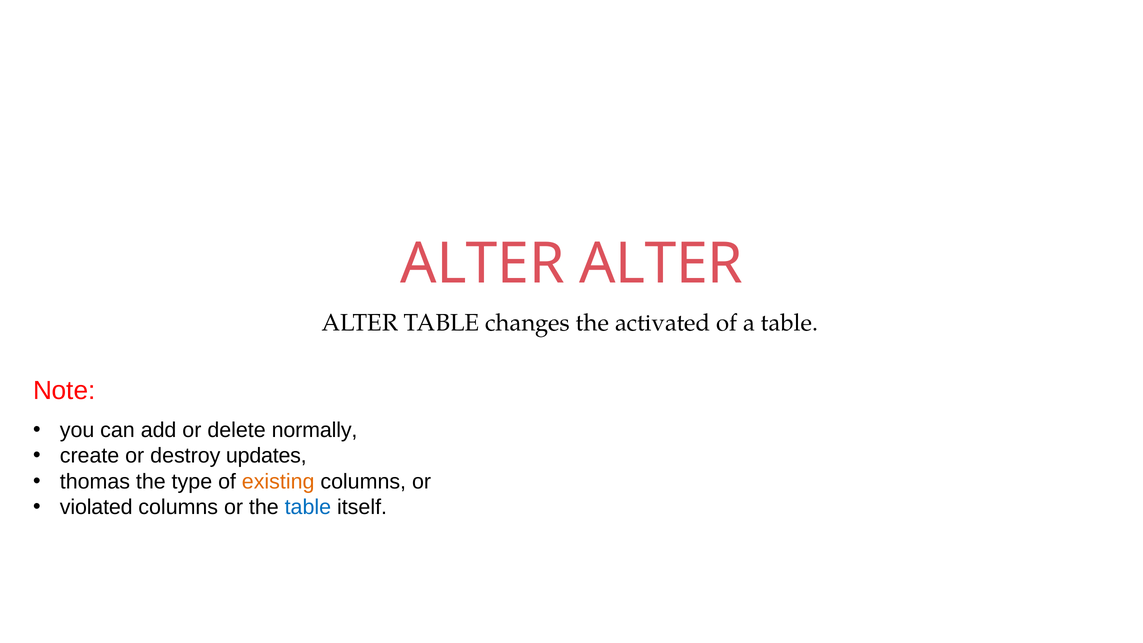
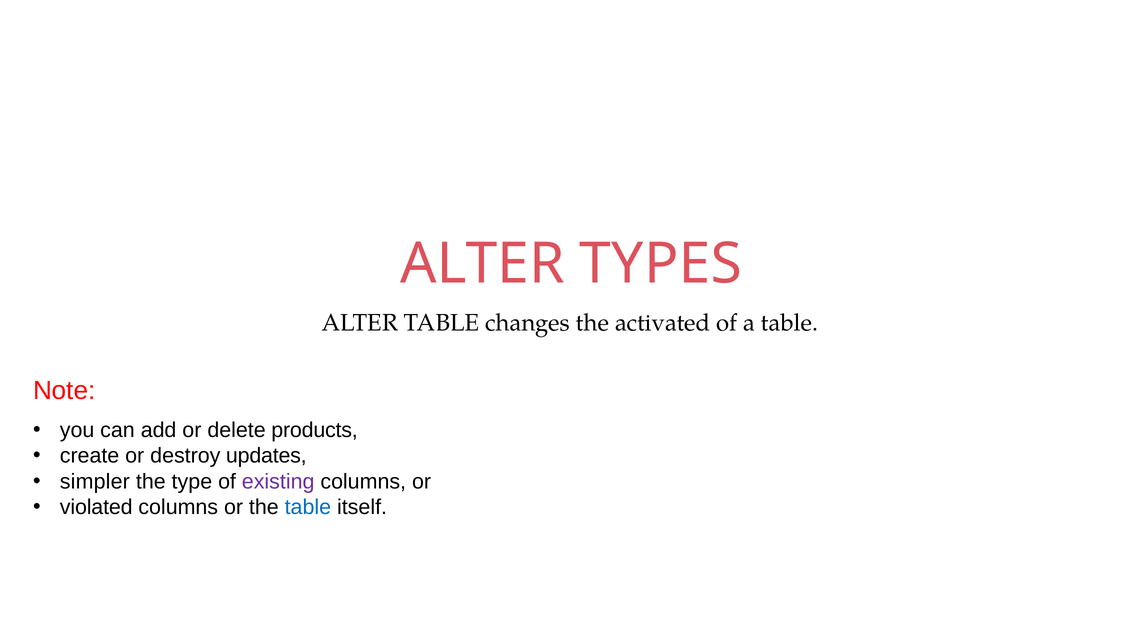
ALTER: ALTER -> TYPES (661, 264)
normally: normally -> products (315, 430)
thomas: thomas -> simpler (95, 482)
existing colour: orange -> purple (278, 482)
